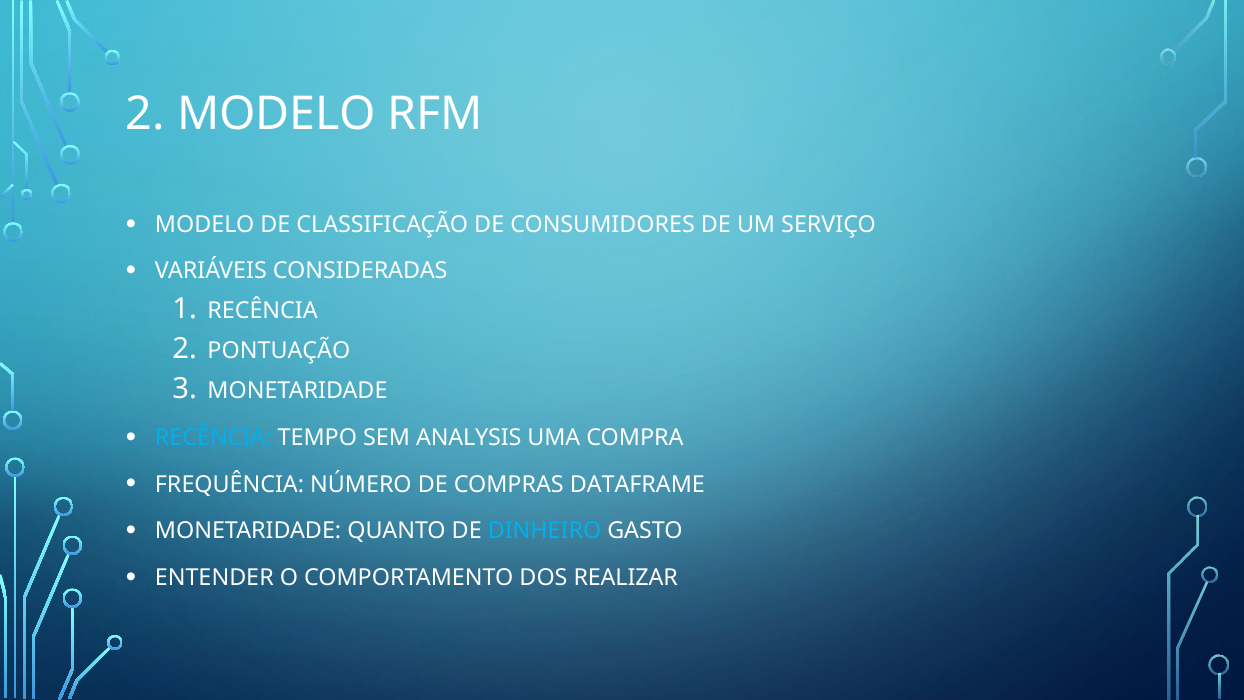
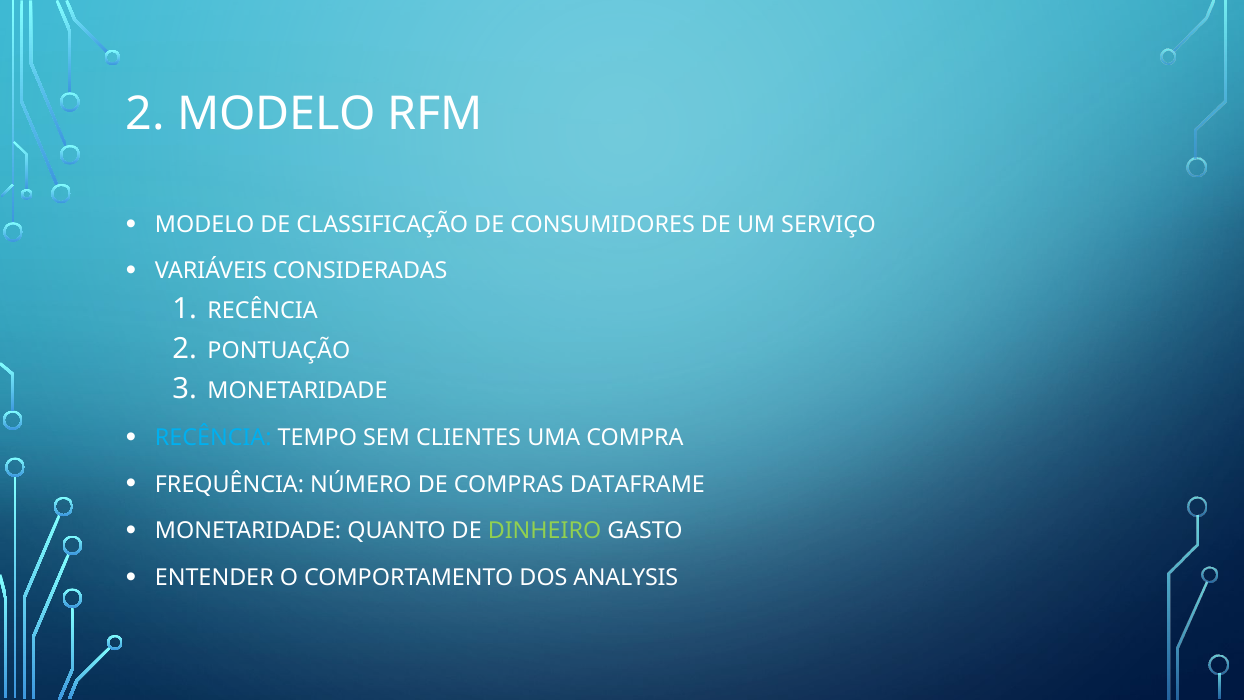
ANALYSIS: ANALYSIS -> CLIENTES (469, 438)
DINHEIRO colour: light blue -> light green (545, 531)
REALIZAR: REALIZAR -> ANALYSIS (626, 577)
